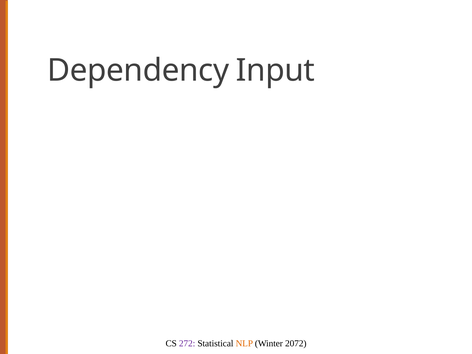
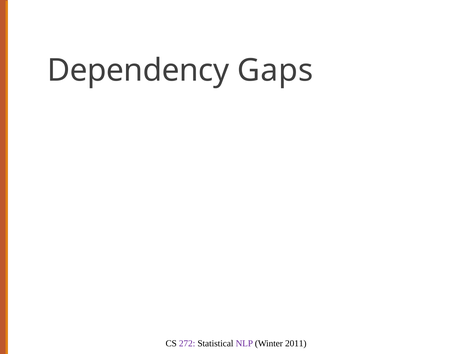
Input: Input -> Gaps (275, 71)
NLP colour: orange -> purple (244, 343)
2072: 2072 -> 2011 (296, 343)
